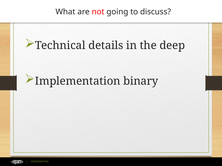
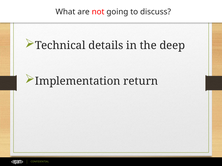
binary: binary -> return (141, 81)
